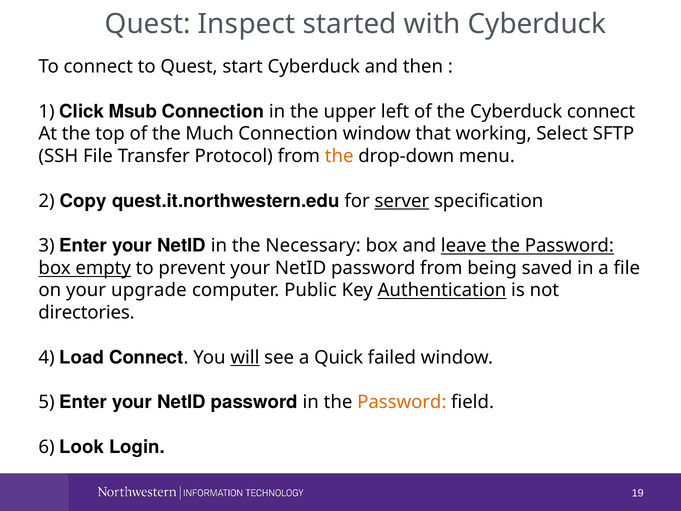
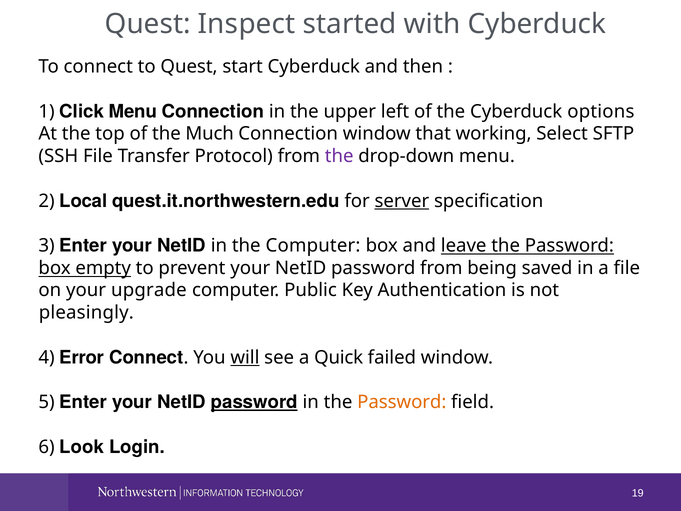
Click Msub: Msub -> Menu (133, 111)
Cyberduck connect: connect -> options (601, 111)
the colour: orange -> purple (339, 156)
Copy: Copy -> Local (83, 201)
the Necessary: Necessary -> Computer (313, 245)
Authentication underline: present -> none (442, 290)
directories: directories -> pleasingly (86, 313)
Load: Load -> Error (82, 357)
password underline: none -> present (254, 402)
